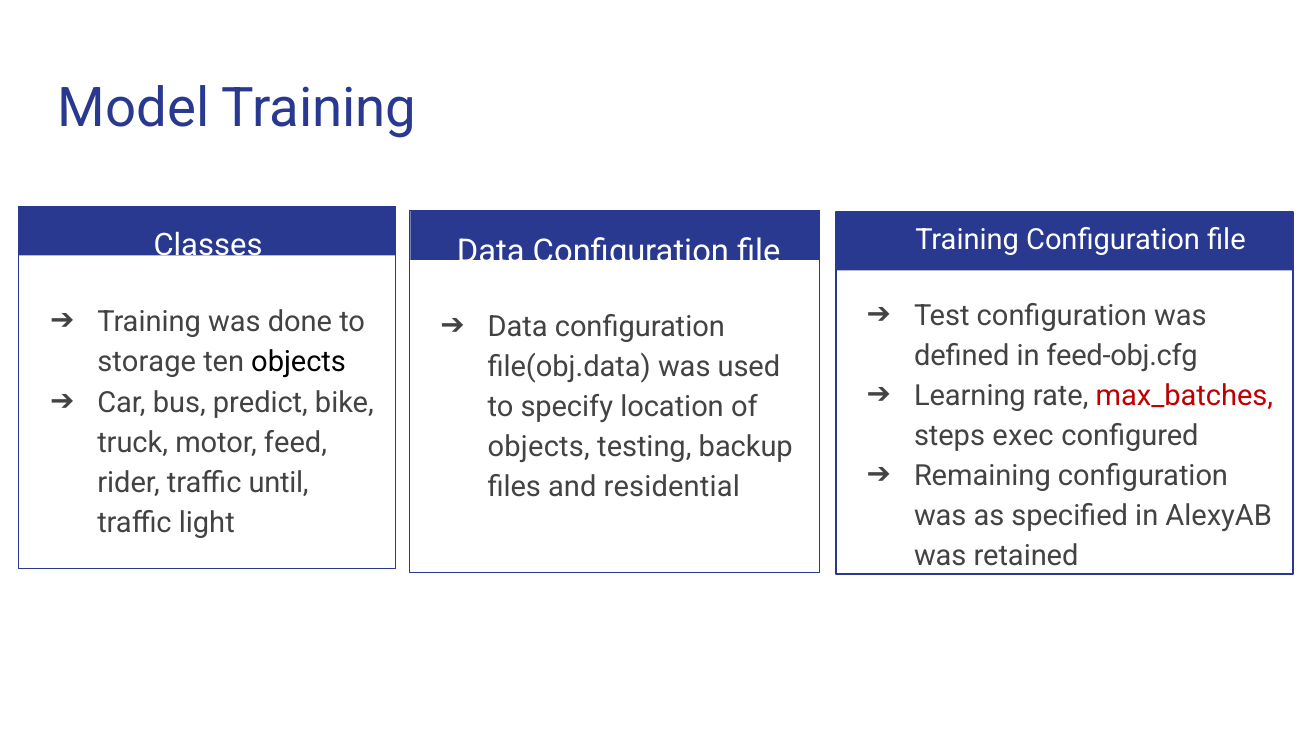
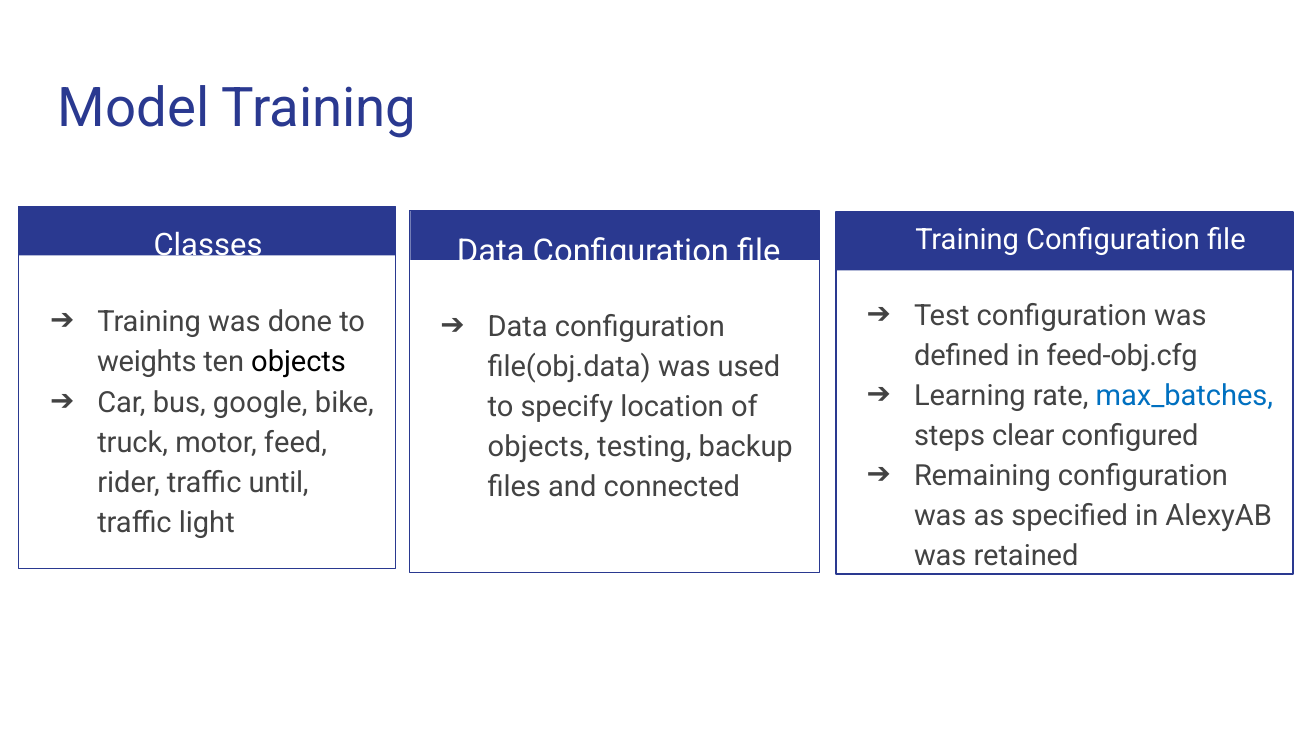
storage: storage -> weights (147, 362)
max_batches colour: red -> blue (1184, 396)
predict: predict -> google (260, 402)
exec: exec -> clear (1023, 436)
residential: residential -> connected (672, 487)
